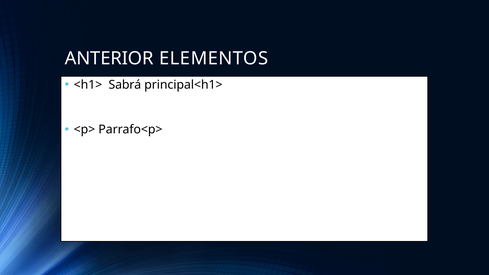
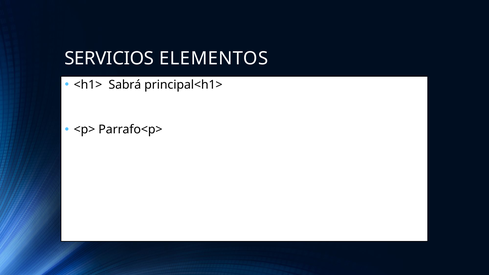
ANTERIOR: ANTERIOR -> SERVICIOS (109, 58)
